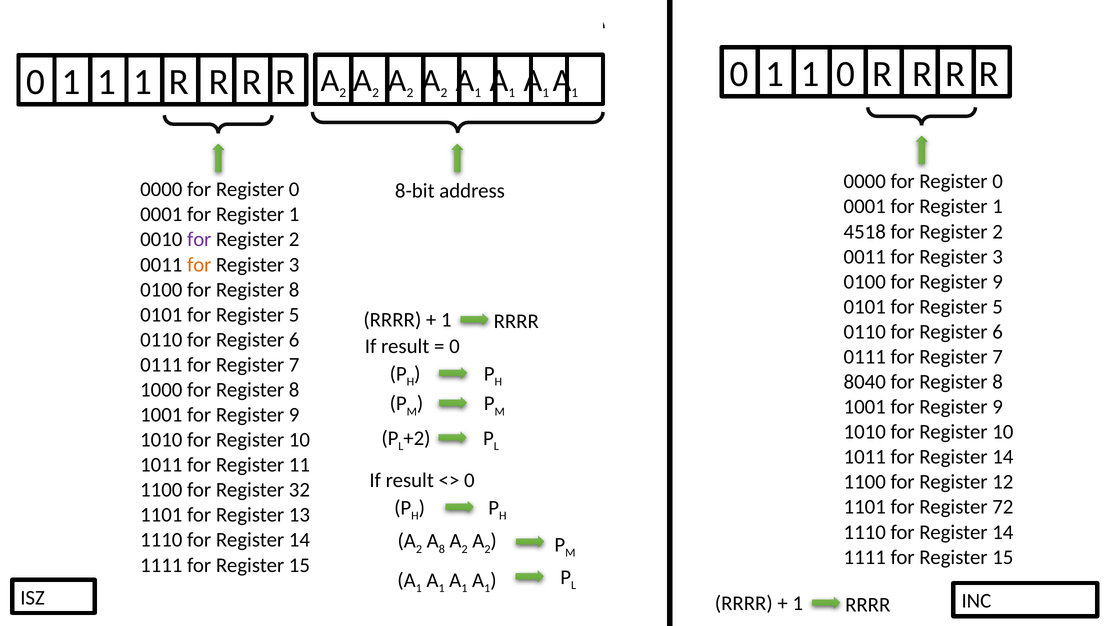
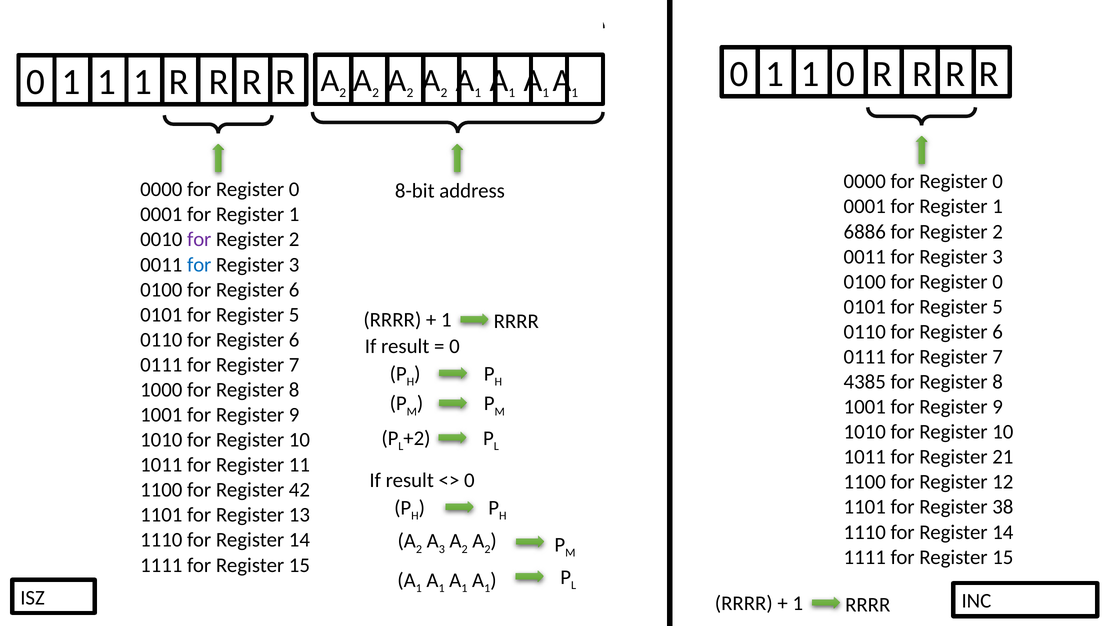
4518: 4518 -> 6886 (865, 232)
for colour: orange -> blue (199, 265)
0100 for Register 9: 9 -> 0 (998, 282)
0100 for Register 8: 8 -> 6 (294, 290)
8040: 8040 -> 4385 (865, 382)
1011 for Register 14: 14 -> 21 (1003, 457)
32: 32 -> 42 (299, 490)
72: 72 -> 38 (1003, 507)
8: 8 -> 3 (442, 549)
